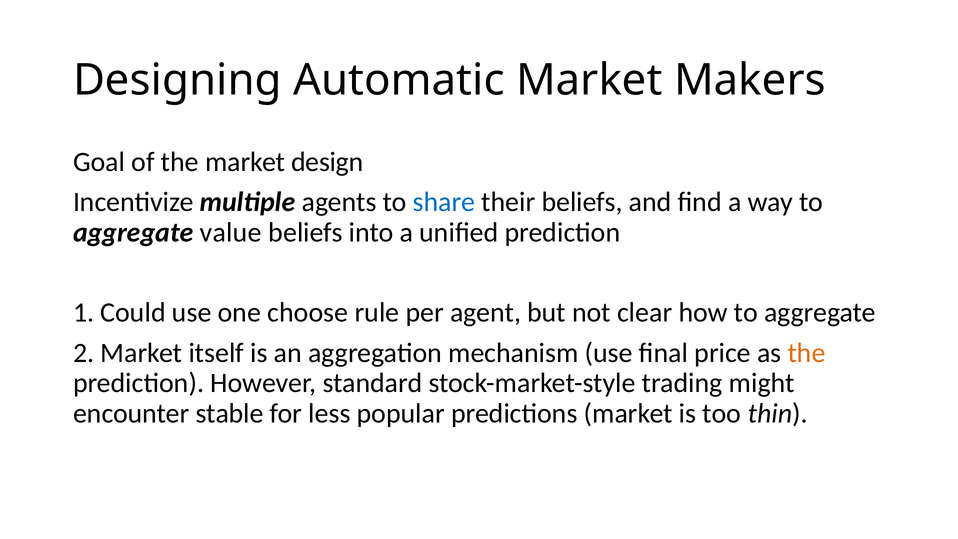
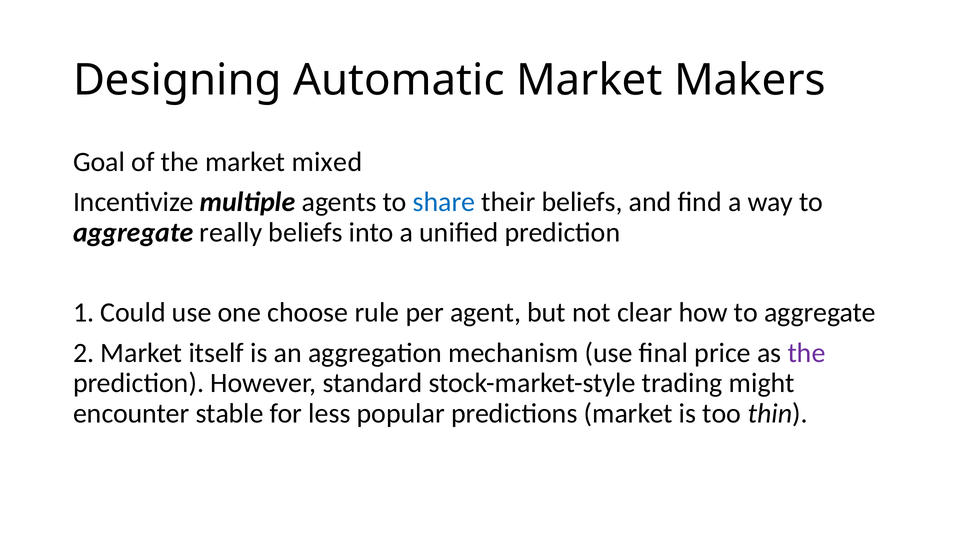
design: design -> mixed (327, 162)
value: value -> really (231, 232)
the colour: orange -> purple (807, 353)
